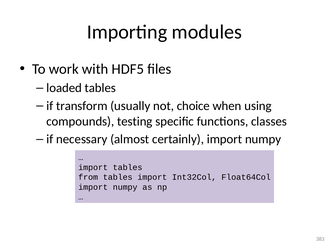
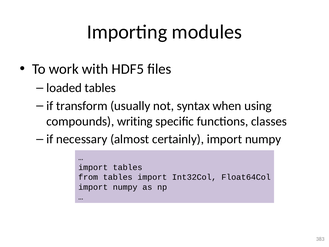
choice: choice -> syntax (193, 106)
testing: testing -> writing (135, 121)
